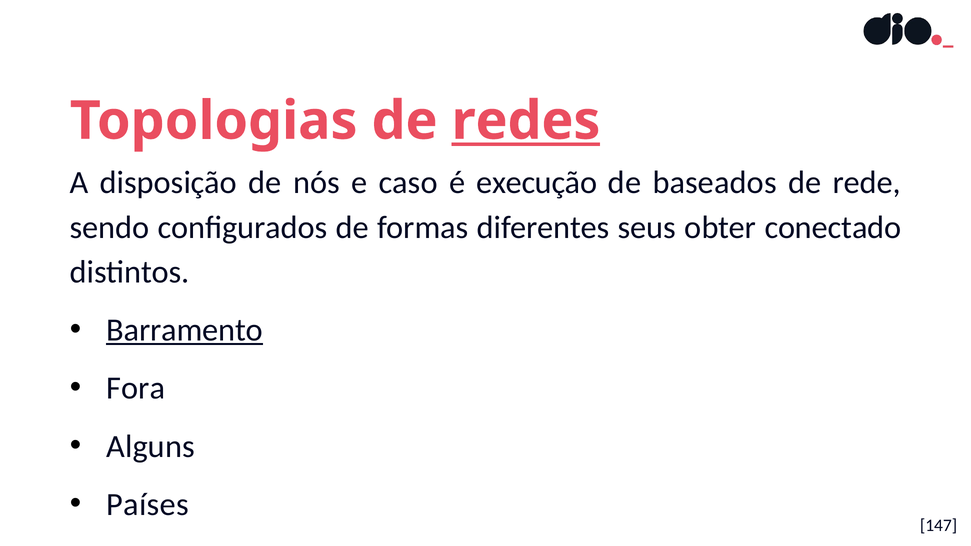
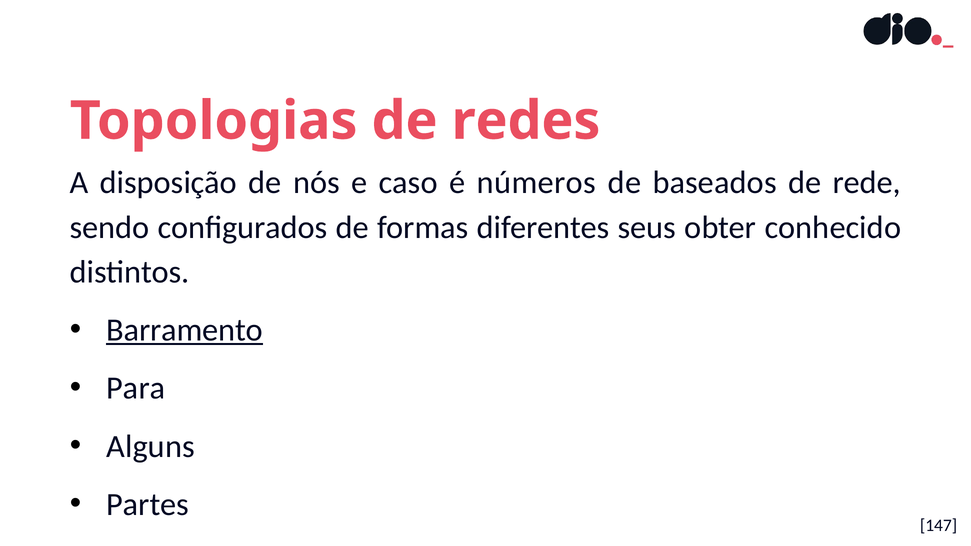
redes underline: present -> none (526, 121)
execução: execução -> números (536, 183)
conectado: conectado -> conhecido (833, 228)
Fora: Fora -> Para (136, 388)
Países: Países -> Partes (148, 505)
